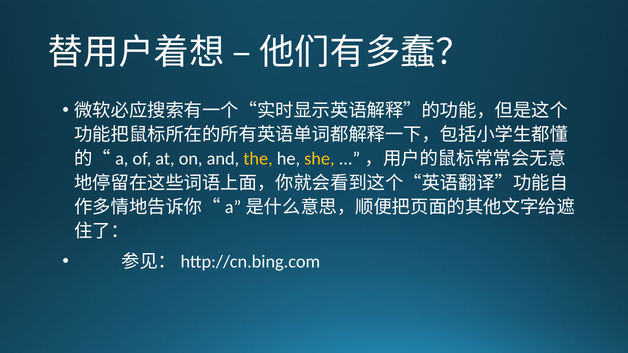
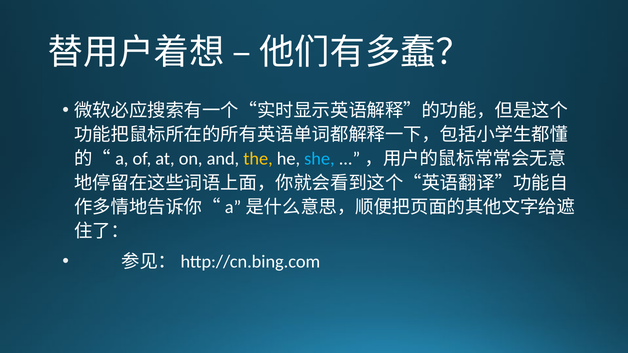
she colour: yellow -> light blue (319, 159)
